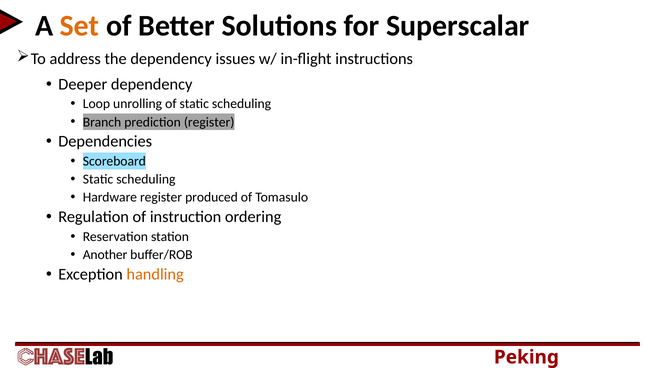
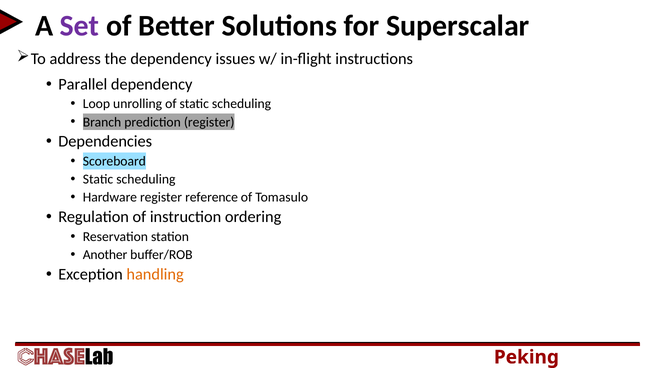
Set colour: orange -> purple (80, 26)
Deeper: Deeper -> Parallel (83, 84)
produced: produced -> reference (212, 197)
